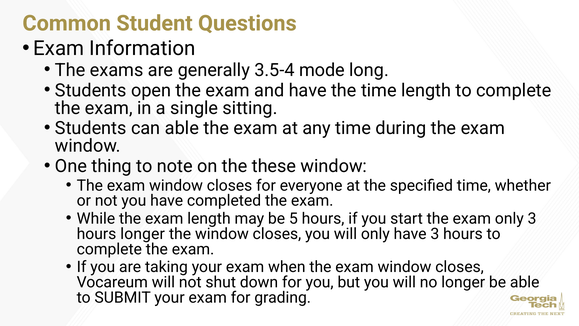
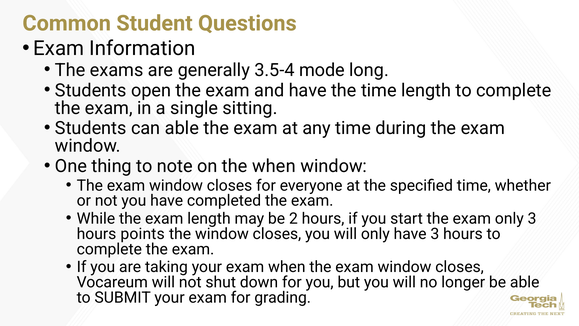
the these: these -> when (274, 166)
5: 5 -> 2 (293, 218)
hours longer: longer -> points (143, 234)
